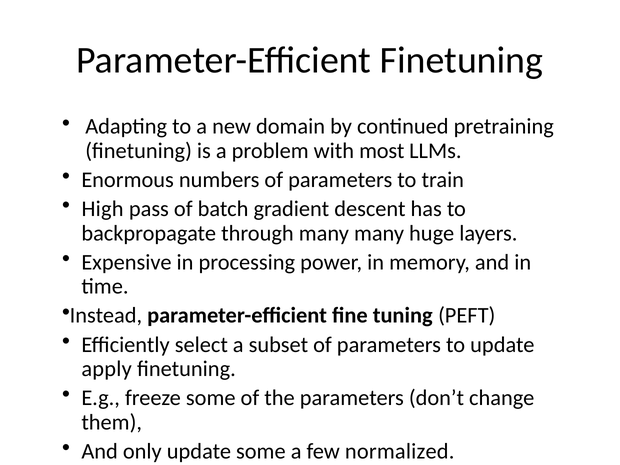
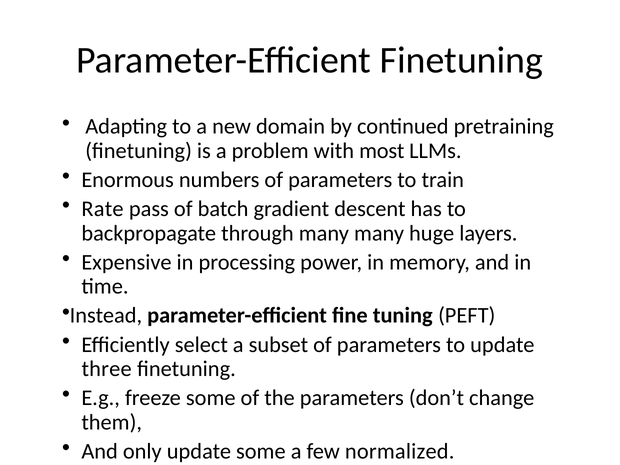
High: High -> Rate (103, 209)
apply: apply -> three (107, 369)
